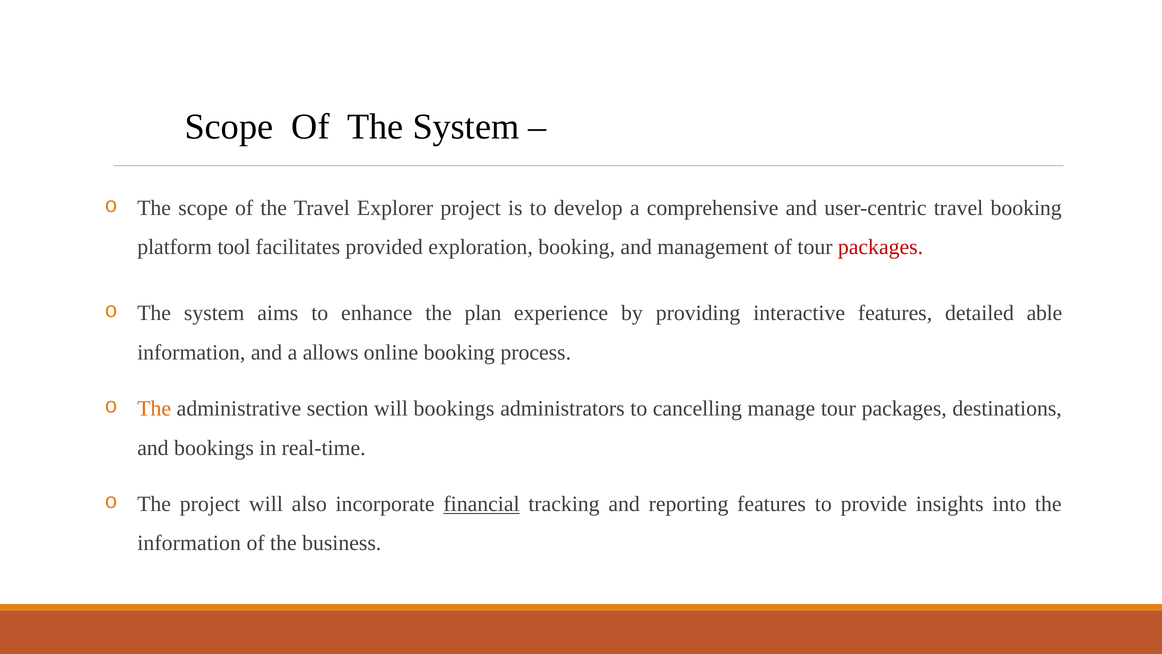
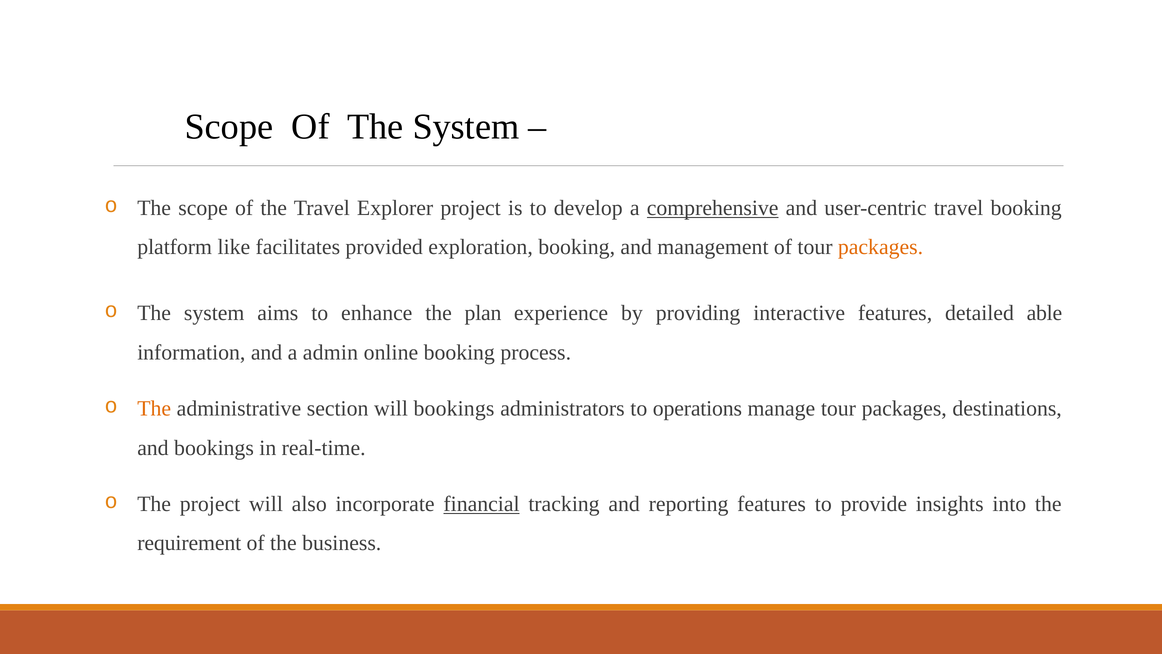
comprehensive underline: none -> present (713, 208)
tool: tool -> like (234, 247)
packages colour: red -> orange (881, 247)
allows: allows -> admin (330, 352)
cancelling: cancelling -> operations (697, 408)
information: information -> requirement (189, 543)
